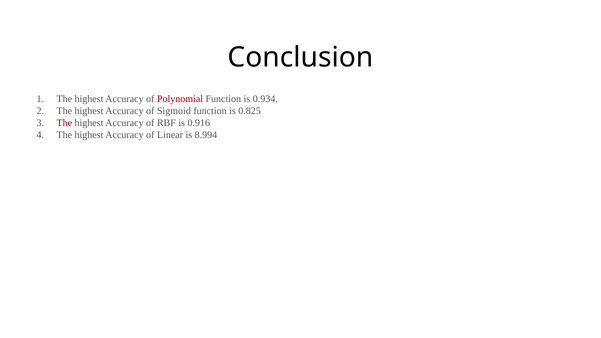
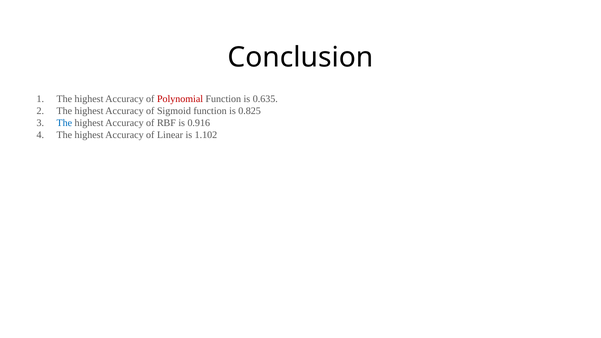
0.934: 0.934 -> 0.635 (265, 99)
The colour: red -> blue (64, 123)
8.994: 8.994 -> 1.102 (206, 135)
